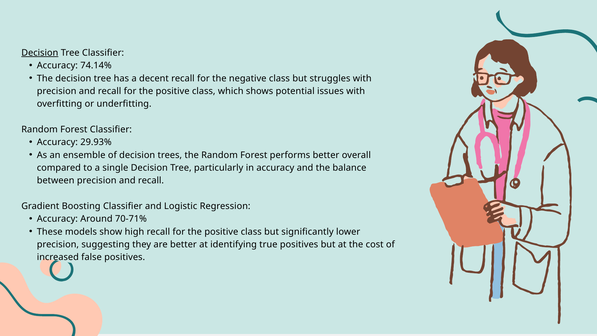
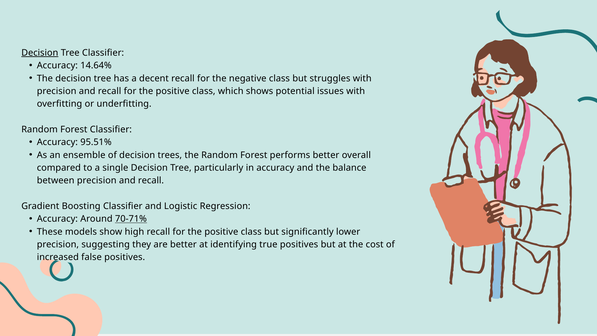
74.14%: 74.14% -> 14.64% (96, 66)
29.93%: 29.93% -> 95.51% (96, 142)
70-71% underline: none -> present (131, 219)
